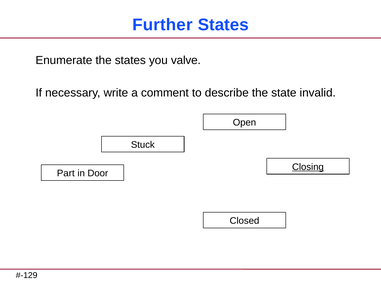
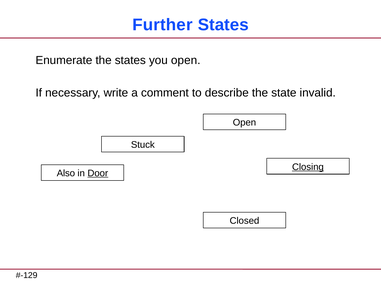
you valve: valve -> open (186, 60)
Part: Part -> Also (66, 174)
Door underline: none -> present (98, 174)
